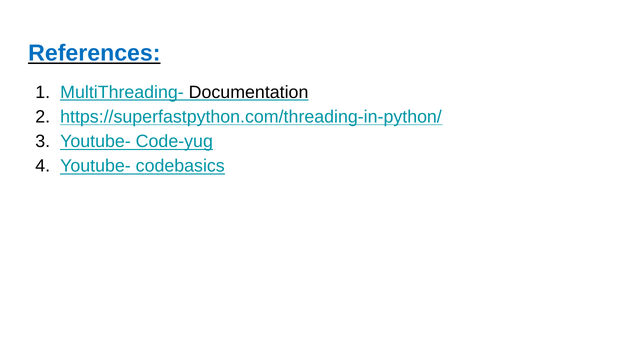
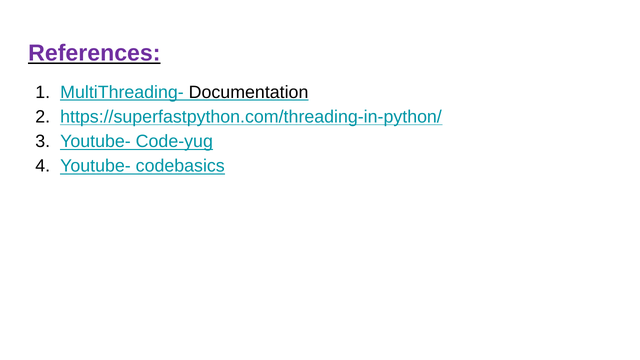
References colour: blue -> purple (94, 53)
